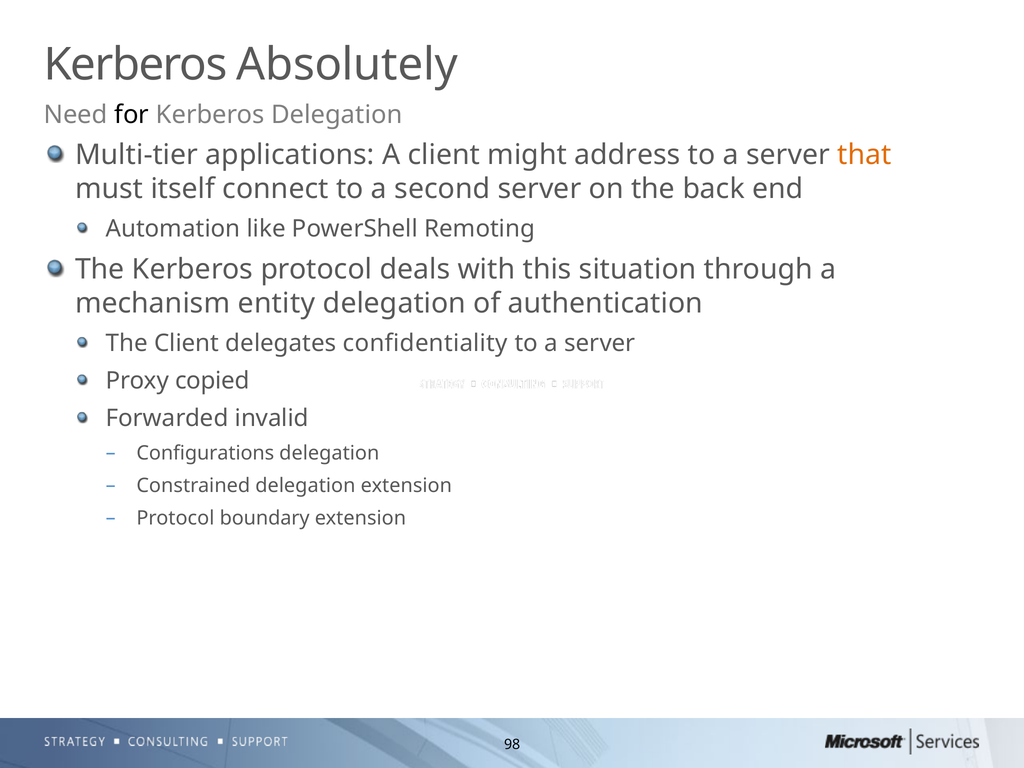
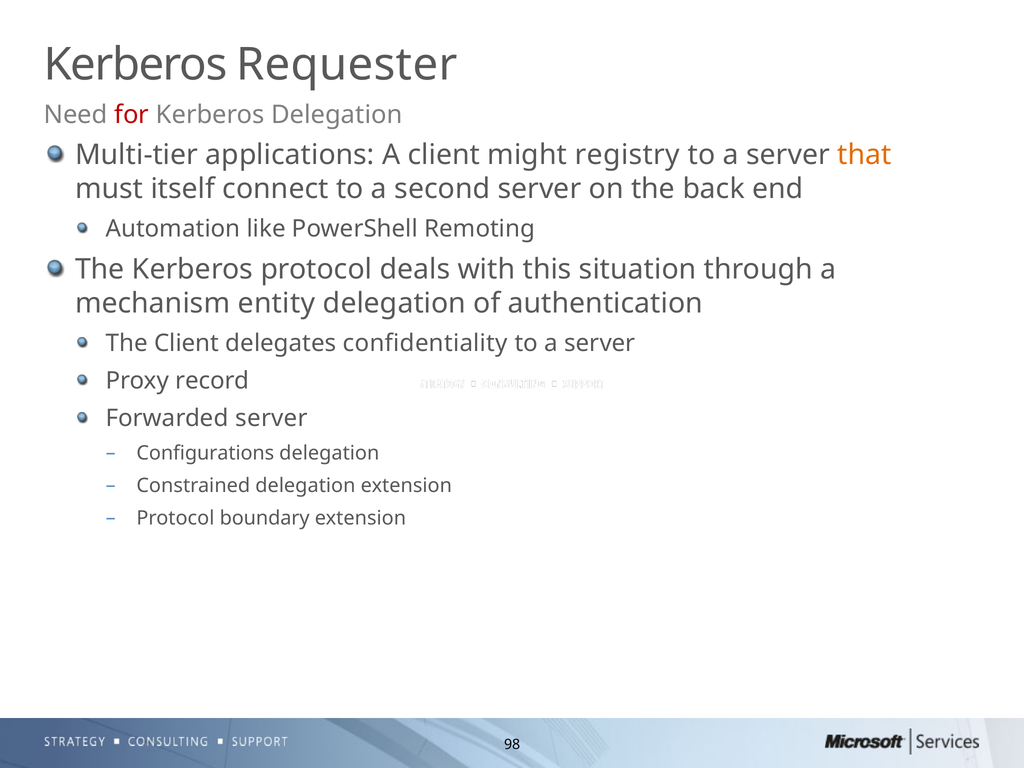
Absolutely: Absolutely -> Requester (347, 65)
for colour: black -> red (132, 115)
address: address -> registry (627, 155)
copied: copied -> record (212, 381)
Forwarded invalid: invalid -> server (272, 418)
